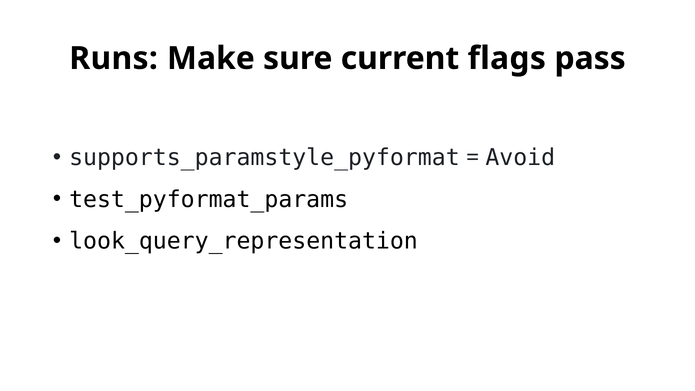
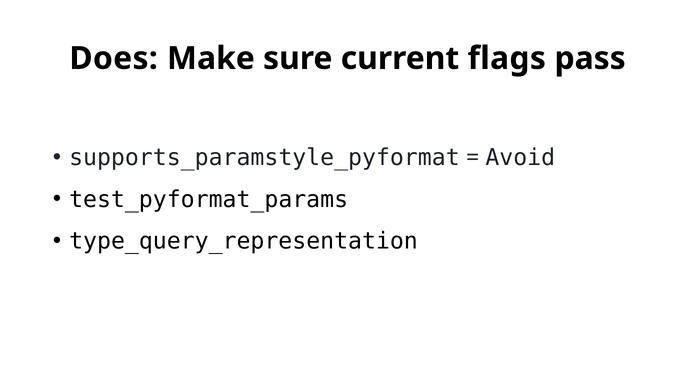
Runs: Runs -> Does (114, 58)
look_query_representation: look_query_representation -> type_query_representation (243, 241)
